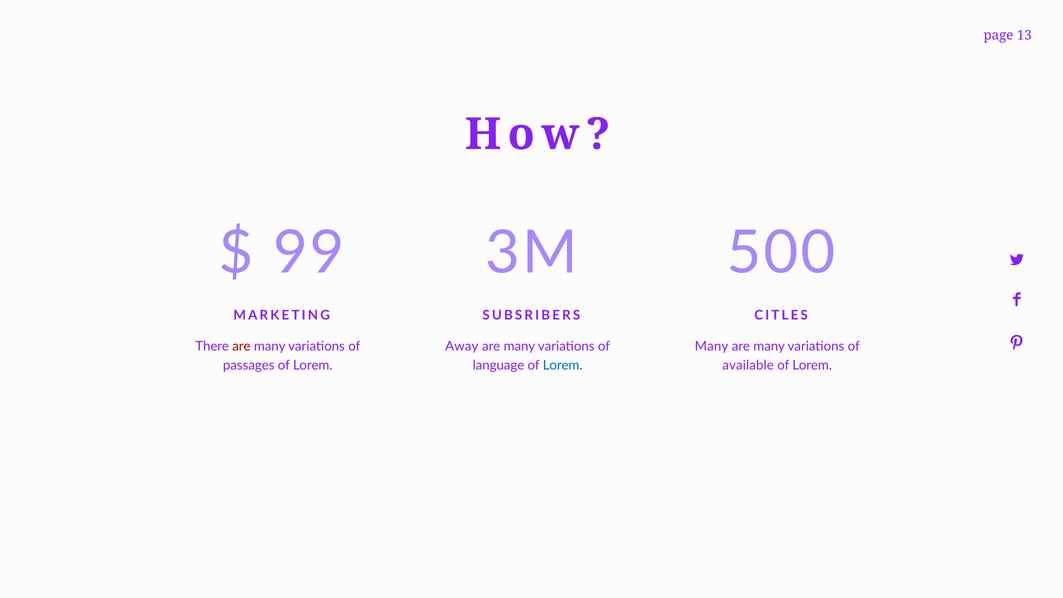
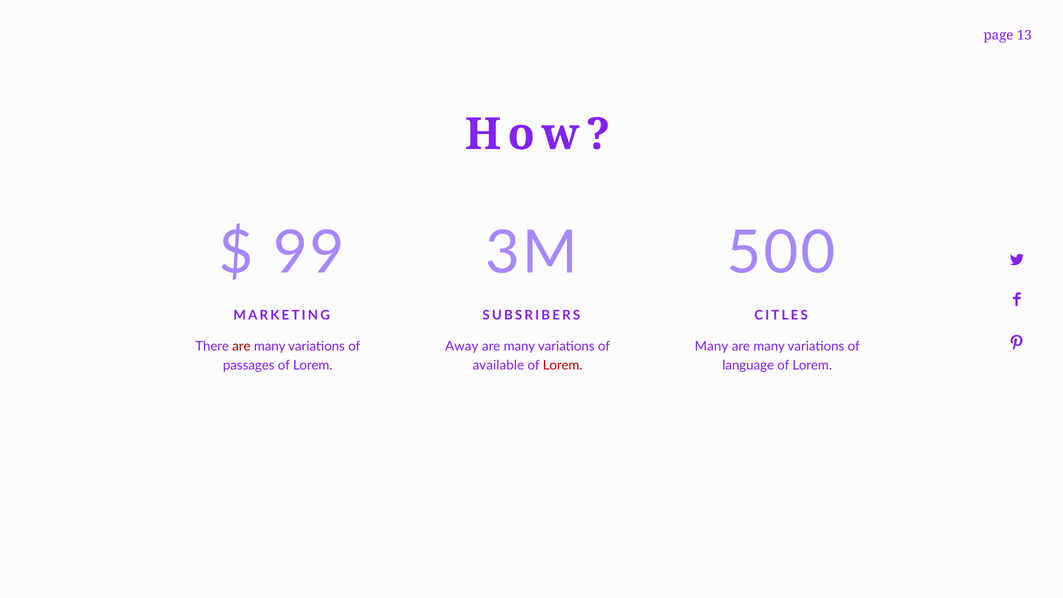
language: language -> available (498, 365)
Lorem colour: blue -> red (563, 365)
available: available -> language (748, 365)
